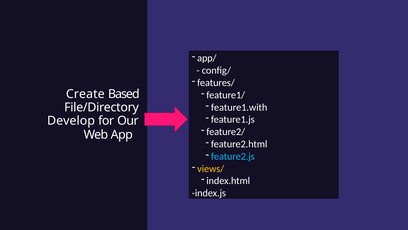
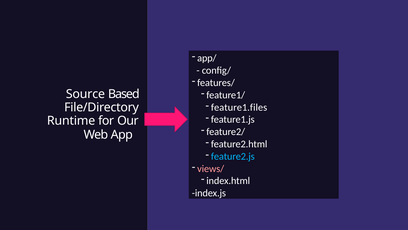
Create: Create -> Source (85, 94)
feature1.with: feature1.with -> feature1.files (239, 107)
Develop: Develop -> Runtime (71, 121)
views/ colour: yellow -> pink (211, 168)
